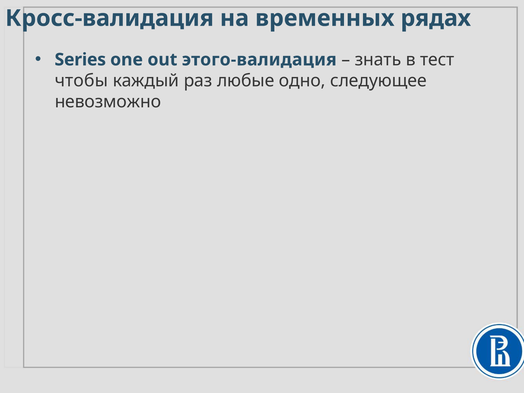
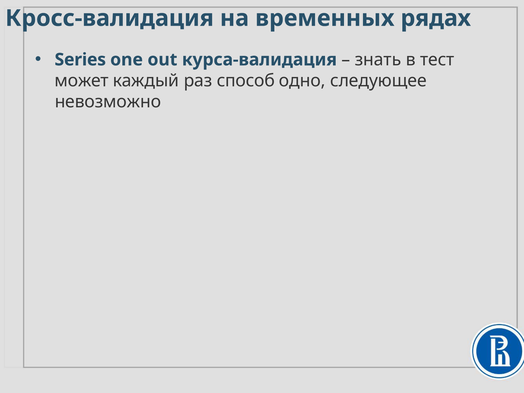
этого-валидация: этого-валидация -> курса-валидация (259, 60)
чтобы: чтобы -> может (82, 81)
любые: любые -> способ (246, 81)
